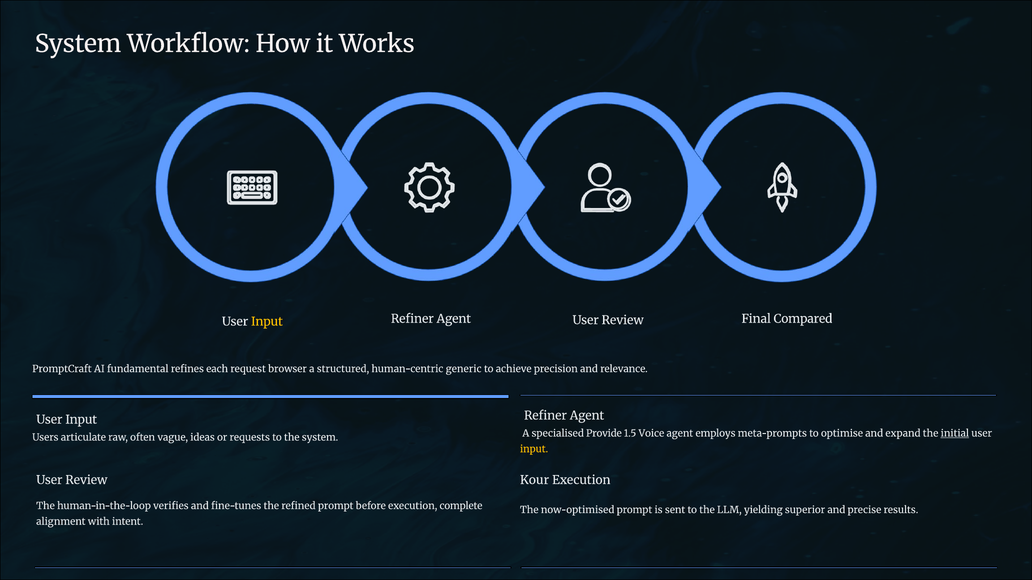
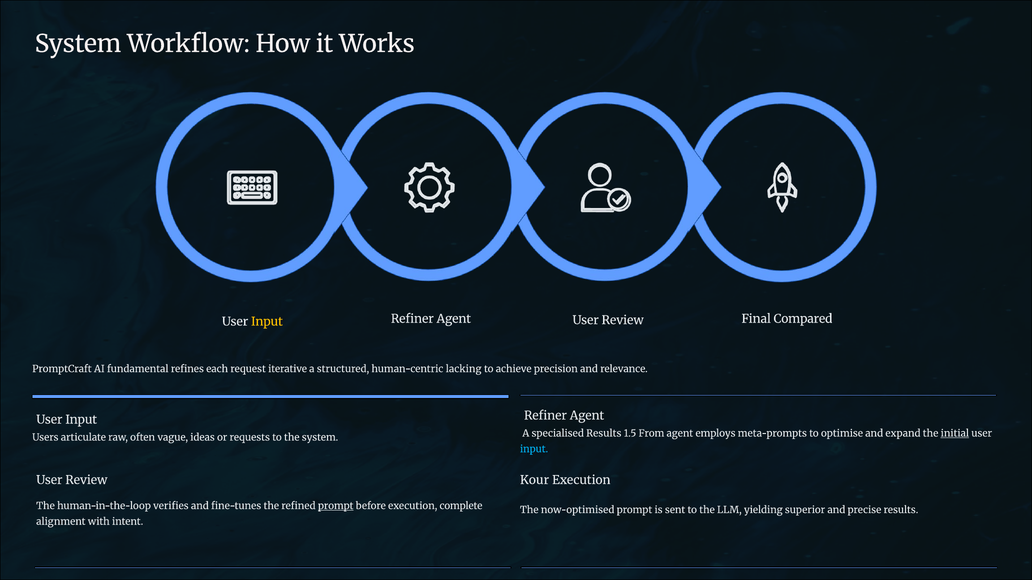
browser: browser -> iterative (288, 369)
generic: generic -> lacking (464, 369)
specialised Provide: Provide -> Results (604, 434)
Voice: Voice -> From (651, 434)
input colour: yellow -> light blue (534, 449)
prompt underline: none -> present (336, 506)
